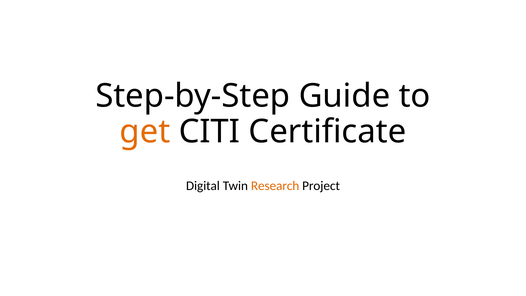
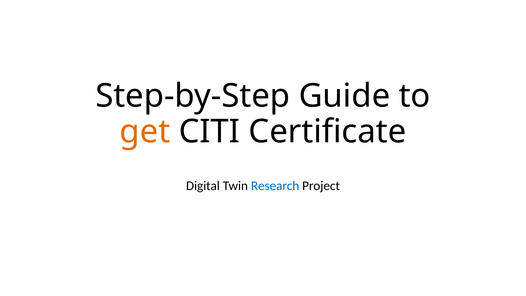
Research colour: orange -> blue (275, 186)
